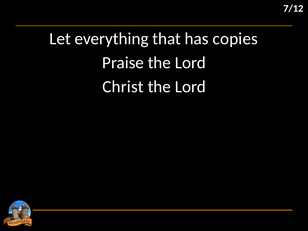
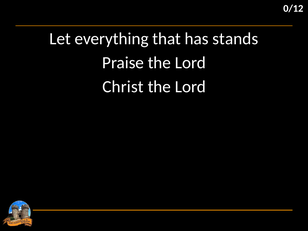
7/12: 7/12 -> 0/12 (293, 8)
copies: copies -> stands (235, 39)
